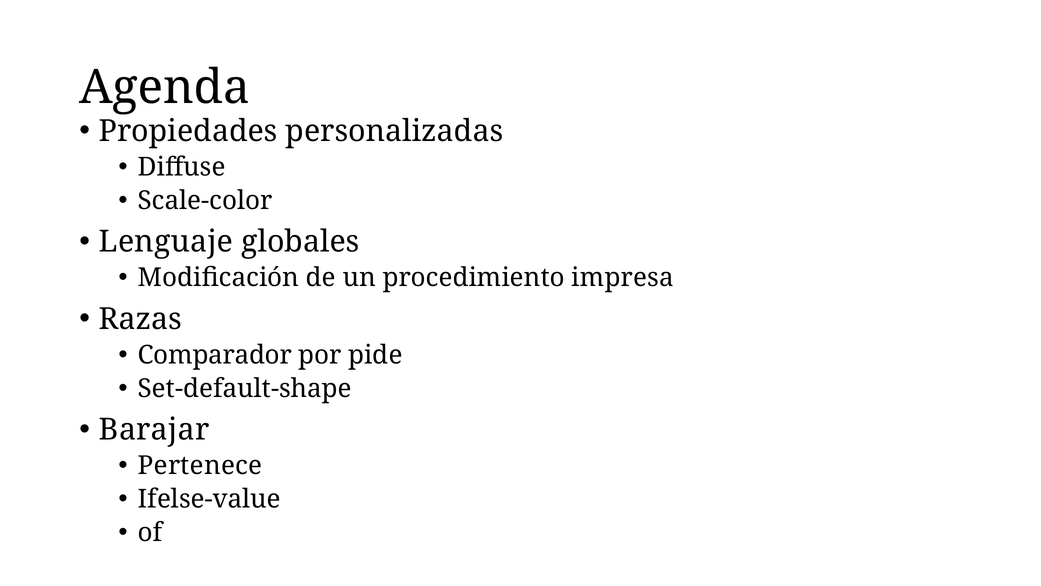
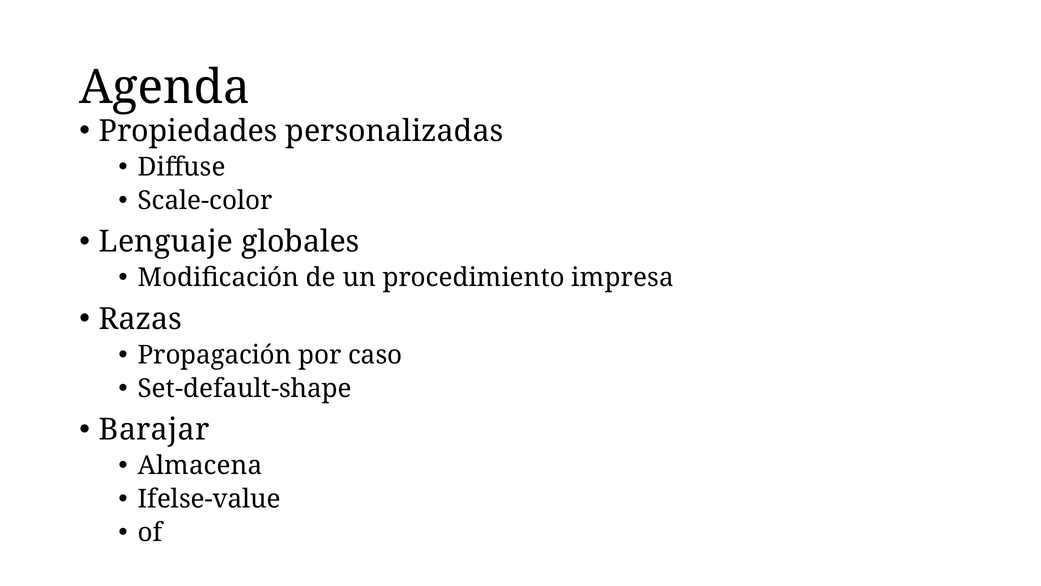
Comparador: Comparador -> Propagación (215, 355)
pide: pide -> caso (375, 355)
Pertenece: Pertenece -> Almacena (200, 465)
